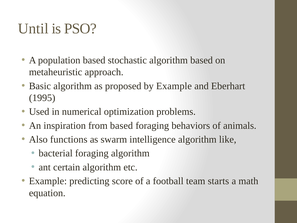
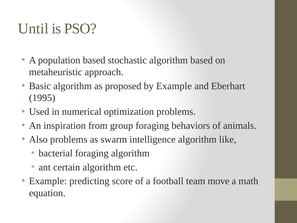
from based: based -> group (122, 125)
Also functions: functions -> problems (69, 139)
starts: starts -> move (219, 181)
